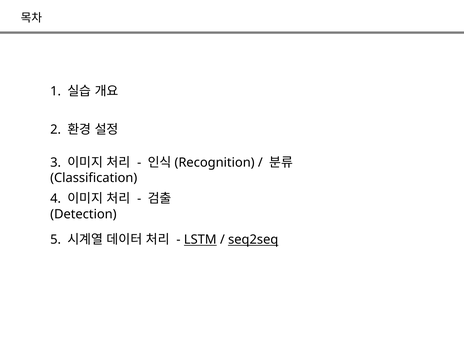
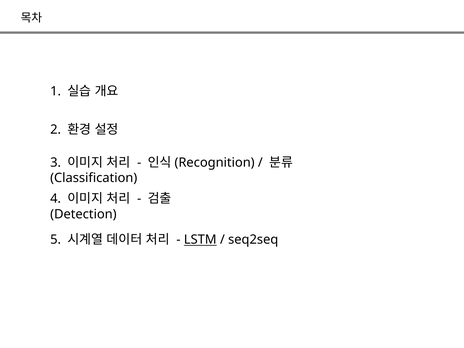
seq2seq underline: present -> none (253, 240)
